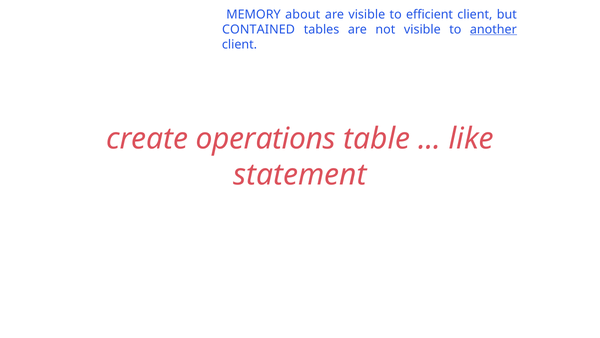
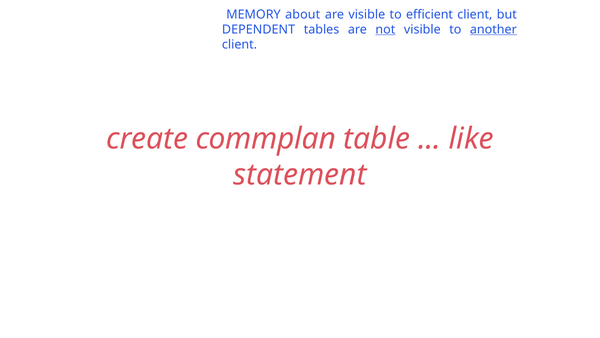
CONTAINED: CONTAINED -> DEPENDENT (259, 29)
not underline: none -> present (385, 29)
operations: operations -> commplan (266, 139)
